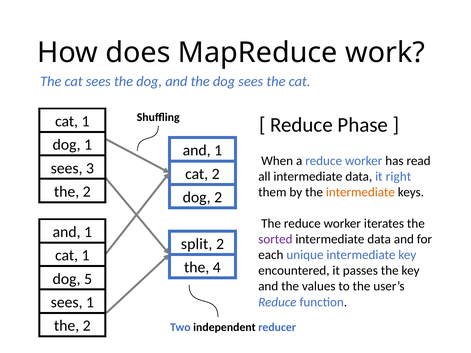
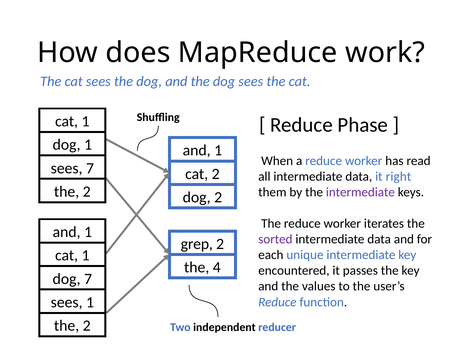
sees 3: 3 -> 7 (90, 168)
intermediate colour: orange -> purple (360, 192)
split: split -> grep (197, 244)
dog 5: 5 -> 7 (88, 279)
